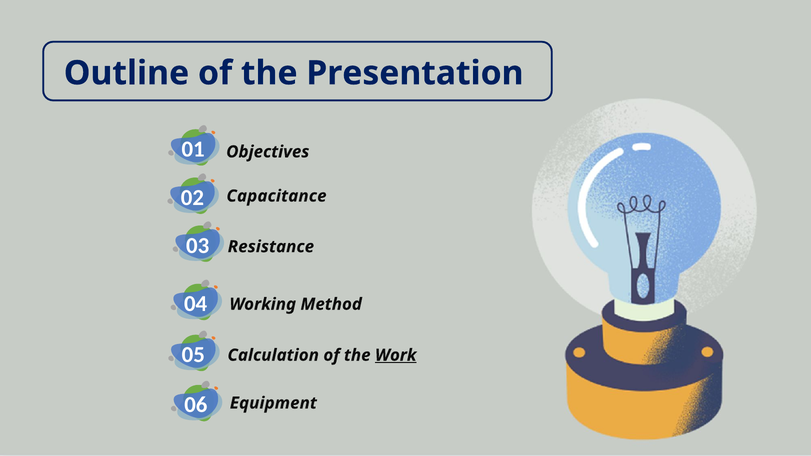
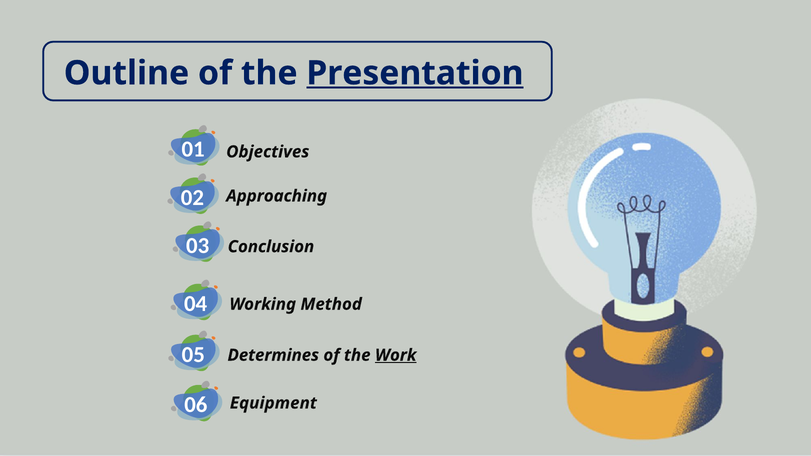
Presentation underline: none -> present (415, 73)
Capacitance: Capacitance -> Approaching (277, 196)
Resistance: Resistance -> Conclusion (271, 247)
Calculation: Calculation -> Determines (273, 355)
